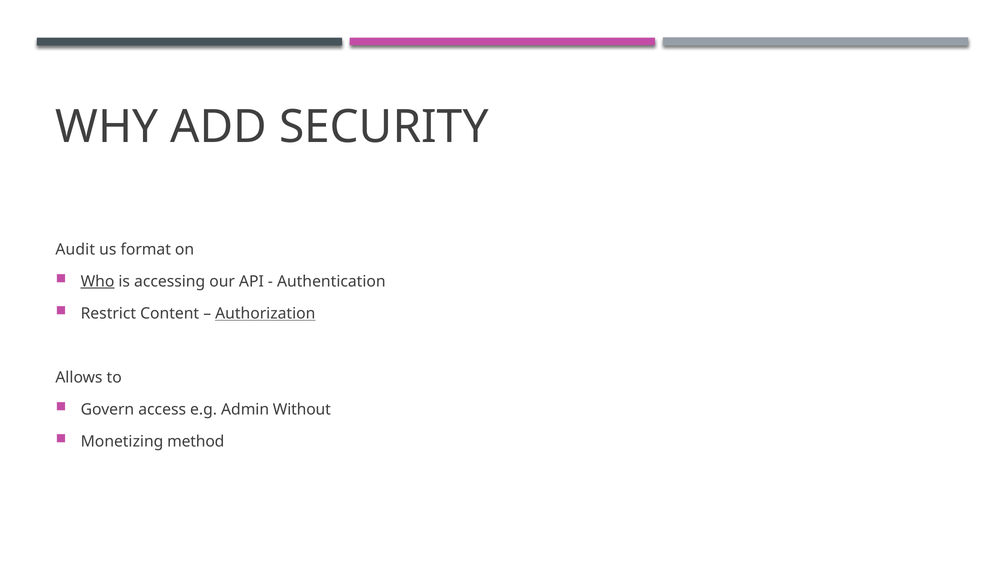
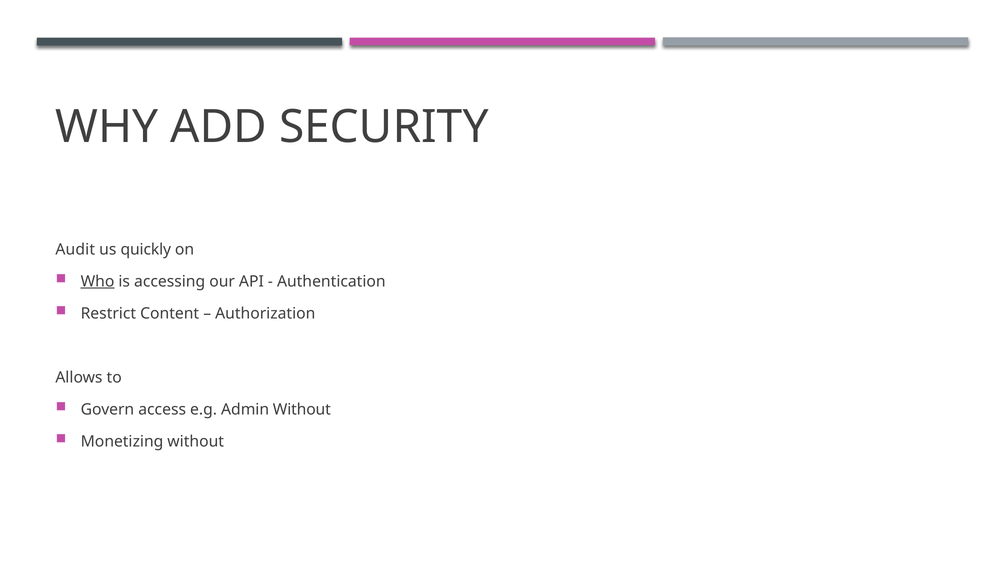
format: format -> quickly (146, 250)
Authorization underline: present -> none (265, 314)
Monetizing method: method -> without (196, 442)
